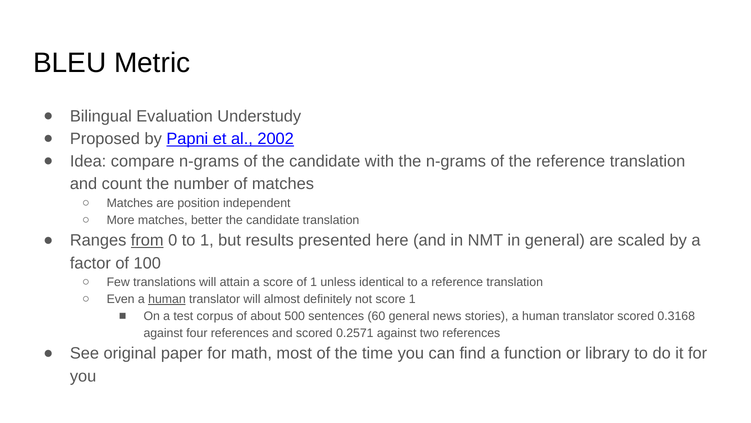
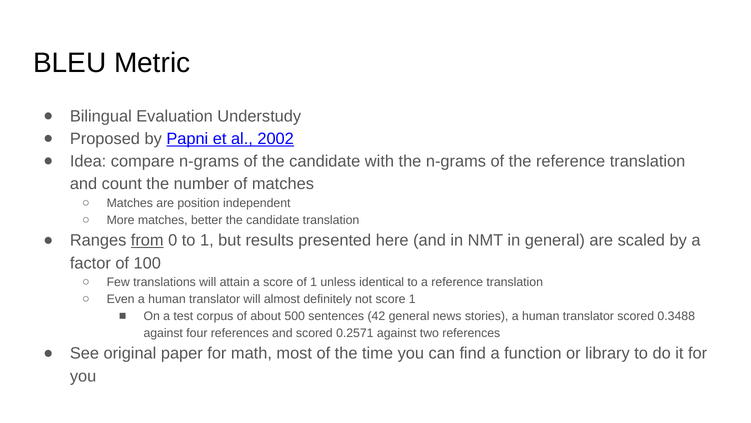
human underline: present -> none (167, 299)
60: 60 -> 42 (376, 316)
0.3168: 0.3168 -> 0.3488 (676, 316)
